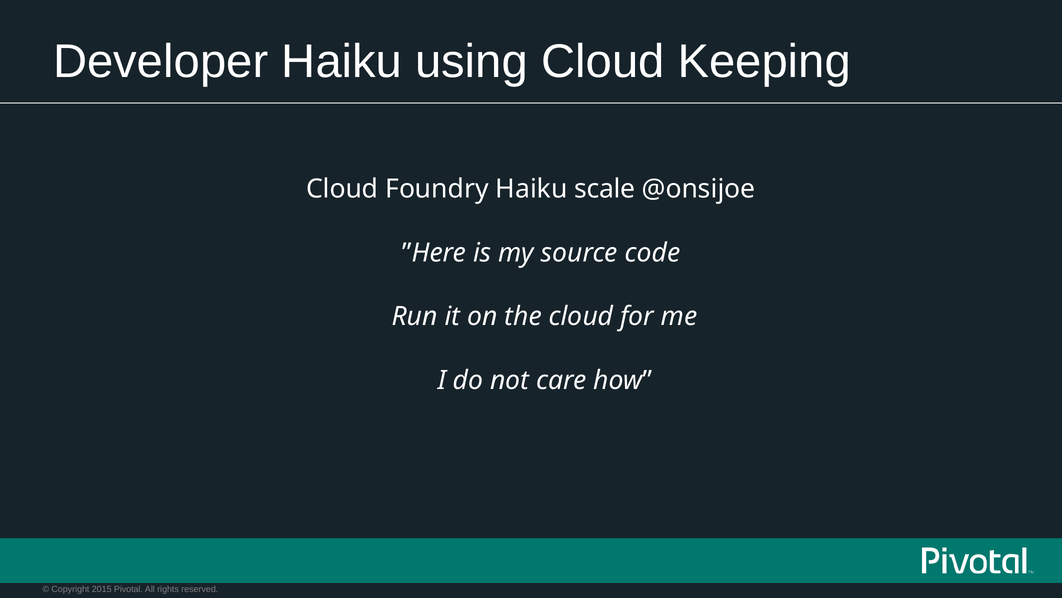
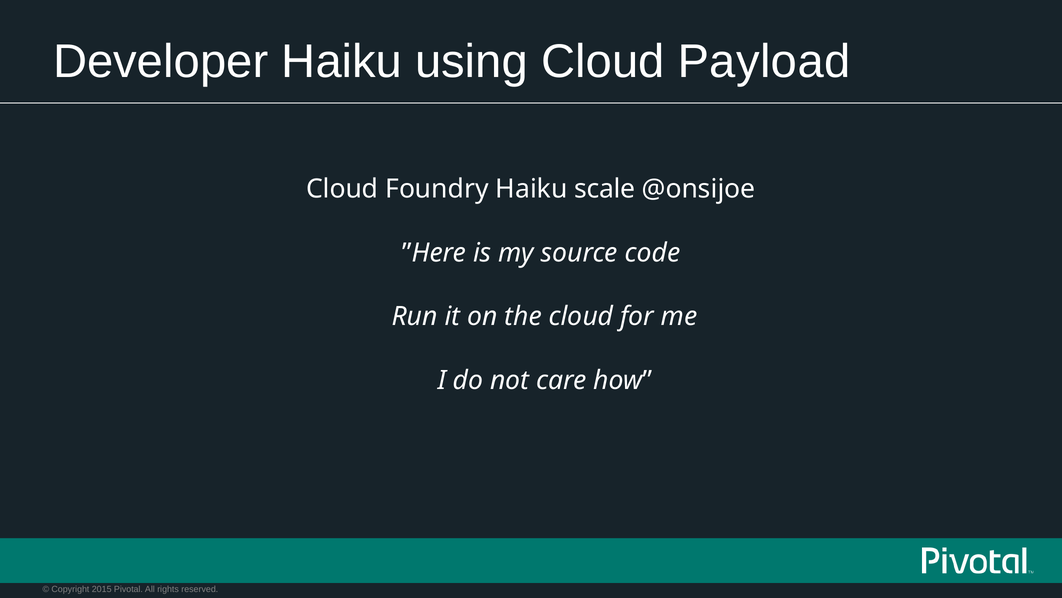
Keeping: Keeping -> Payload (764, 62)
